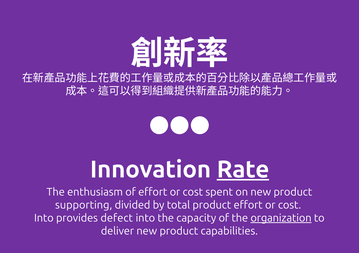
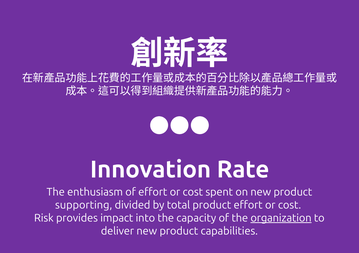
Rate underline: present -> none (243, 169)
Into: Into -> Risk (44, 218)
defect: defect -> impact (117, 218)
